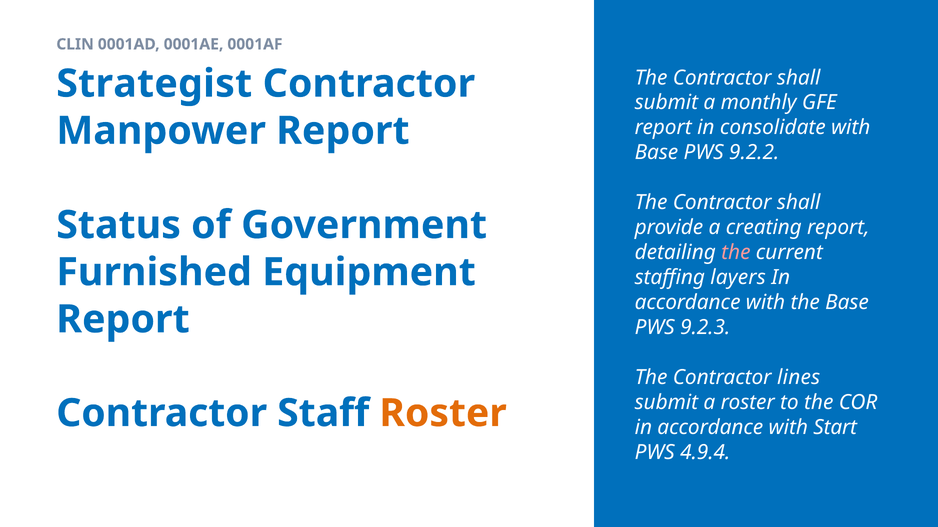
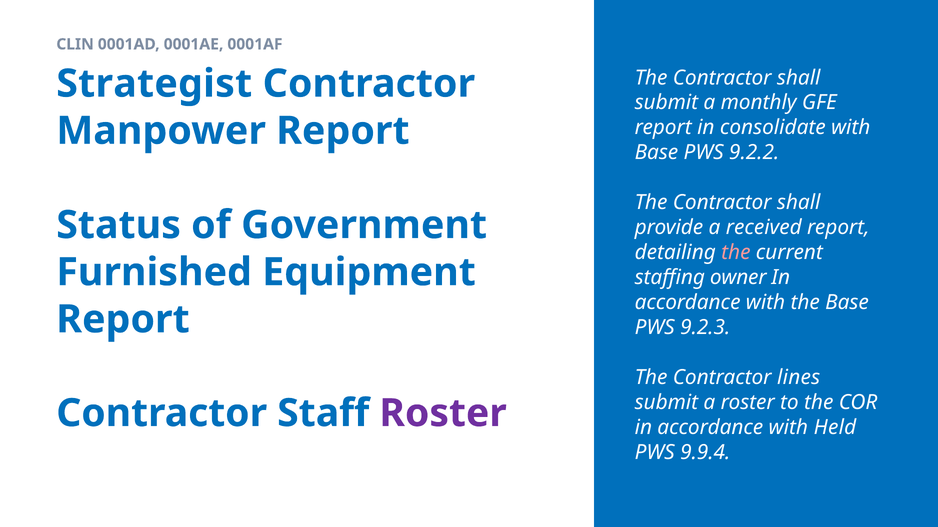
creating: creating -> received (764, 228)
layers: layers -> owner (738, 278)
Roster colour: orange -> purple (443, 414)
Start: Start -> Held (835, 428)
4.9.4: 4.9.4 -> 9.9.4 (705, 453)
